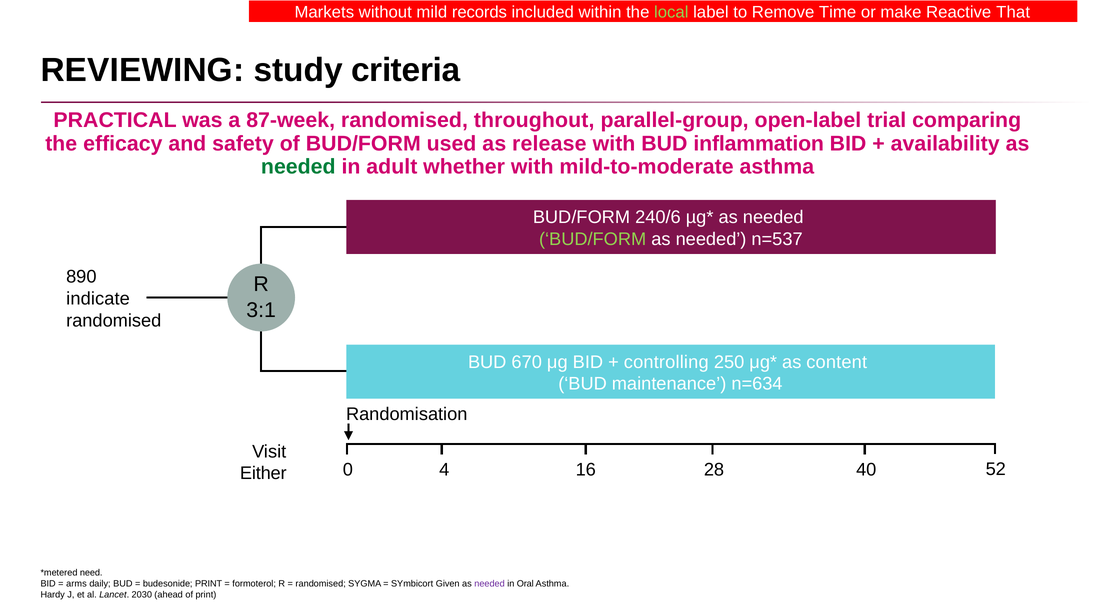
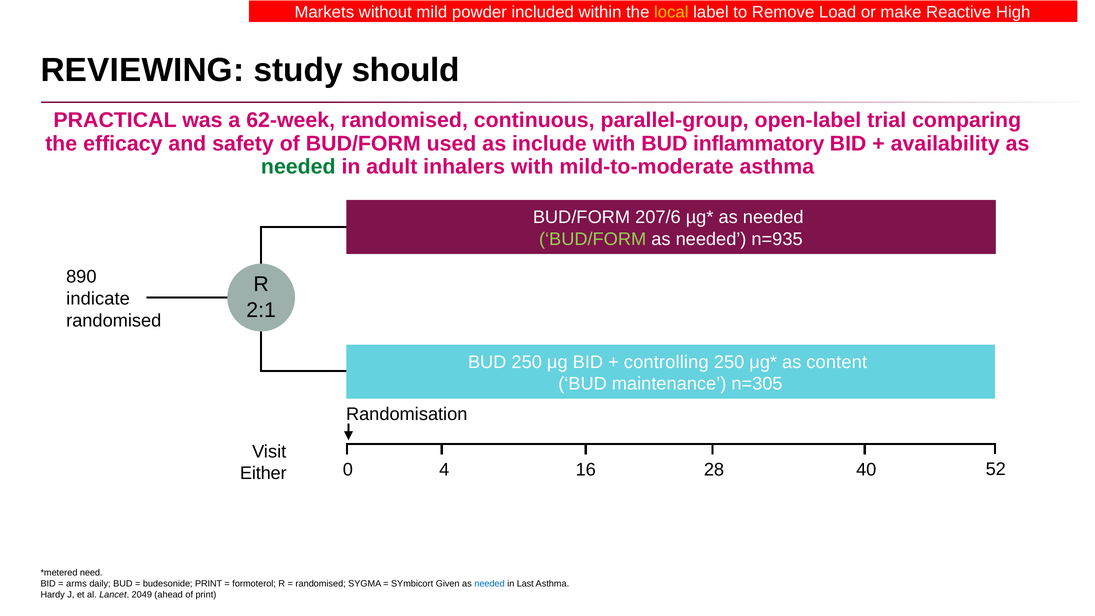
records: records -> powder (479, 12)
local colour: light green -> yellow (671, 12)
Time: Time -> Load (838, 12)
That: That -> High (1013, 12)
criteria: criteria -> should (406, 70)
87-week: 87-week -> 62-week (291, 120)
throughout: throughout -> continuous (534, 120)
release: release -> include (549, 143)
inflammation: inflammation -> inflammatory (759, 143)
whether: whether -> inhalers (464, 166)
240/6: 240/6 -> 207/6 (658, 217)
n=537: n=537 -> n=935 (777, 239)
3:1: 3:1 -> 2:1 (261, 310)
BUD 670: 670 -> 250 (527, 362)
n=634: n=634 -> n=305 (757, 384)
needed colour: purple -> blue (490, 584)
Oral: Oral -> Last (525, 584)
2030: 2030 -> 2049 (142, 595)
